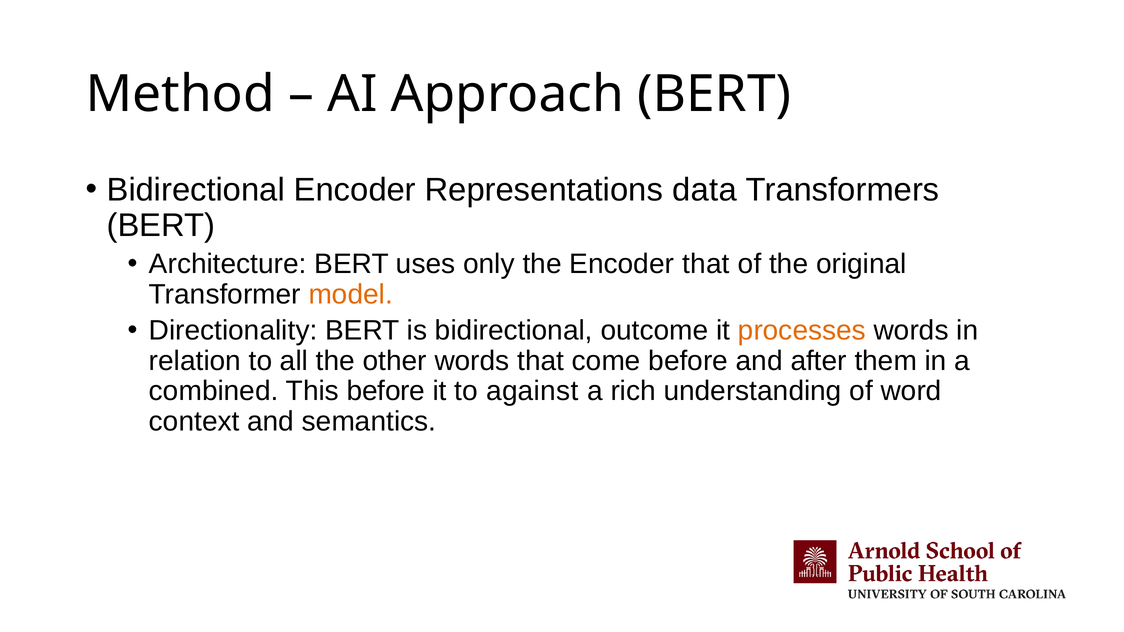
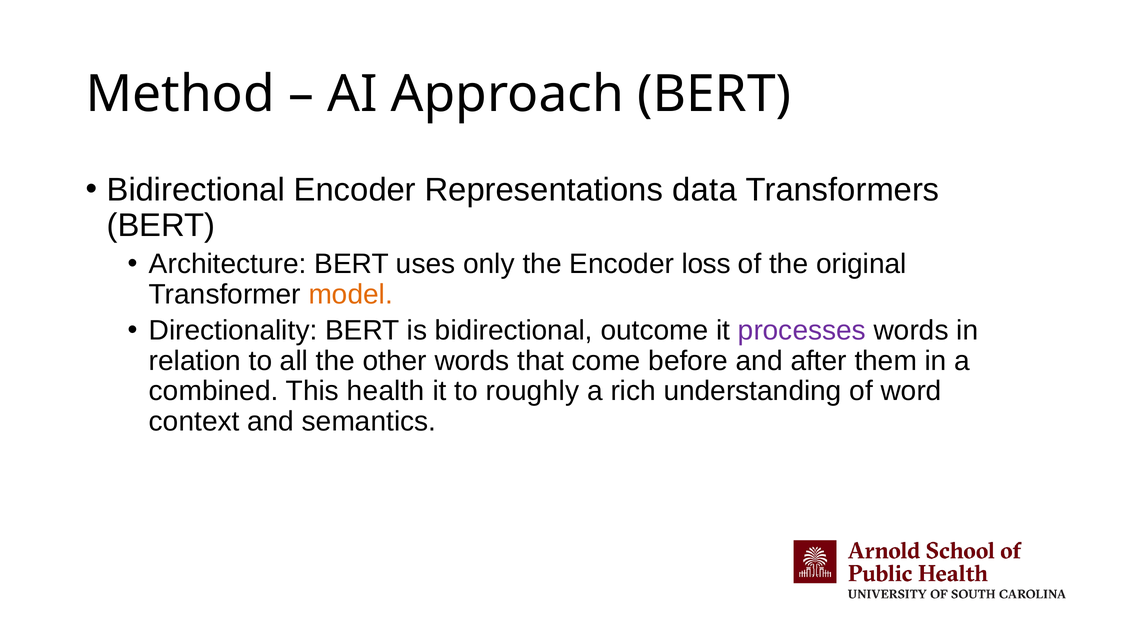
Encoder that: that -> loss (706, 264)
processes colour: orange -> purple (802, 331)
This before: before -> health (386, 391)
against: against -> roughly (532, 391)
